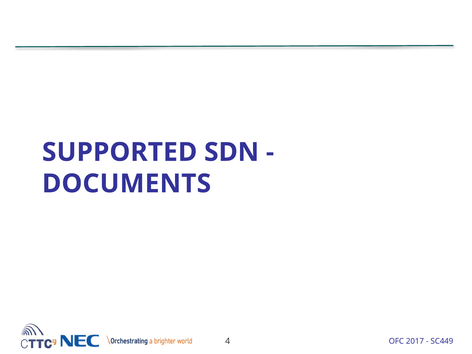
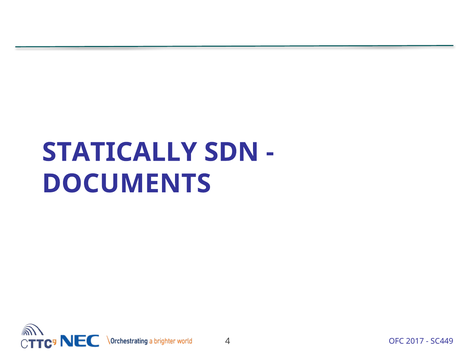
SUPPORTED: SUPPORTED -> STATICALLY (120, 152)
